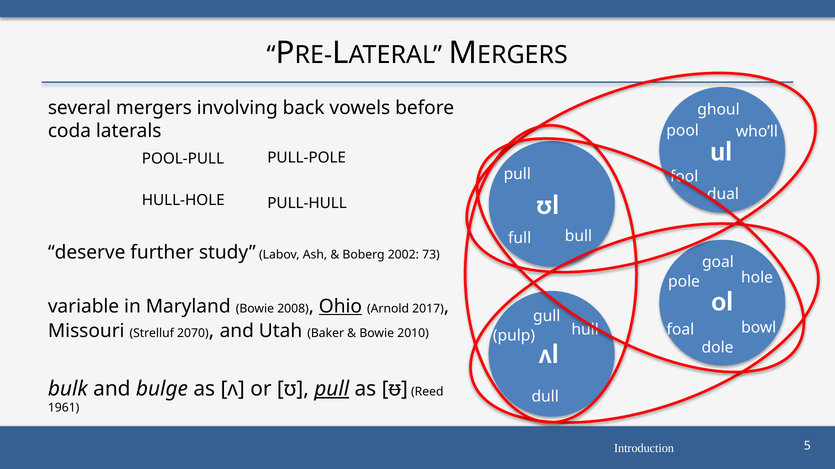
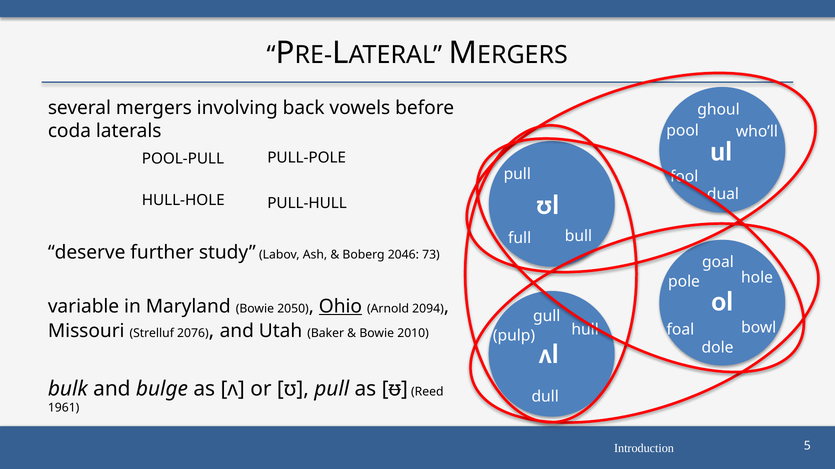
2002: 2002 -> 2046 (403, 255)
2008: 2008 -> 2050 (293, 309)
2017: 2017 -> 2094 (428, 309)
2070: 2070 -> 2076 (193, 334)
pull underline: present -> none (332, 389)
